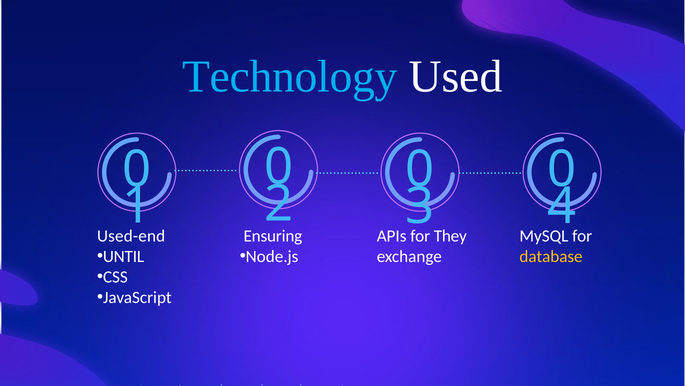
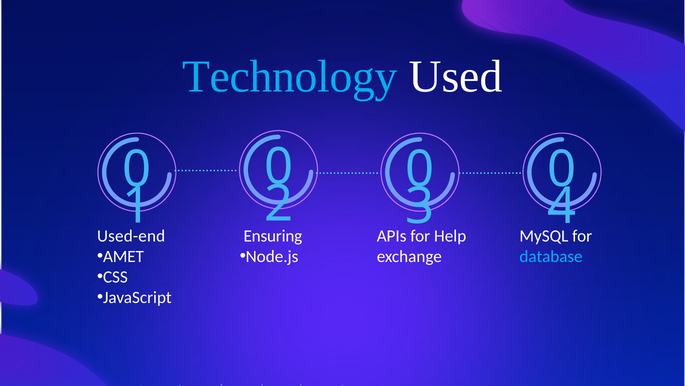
They: They -> Help (450, 236)
UNTIL: UNTIL -> AMET (123, 256)
database colour: yellow -> light blue (551, 256)
